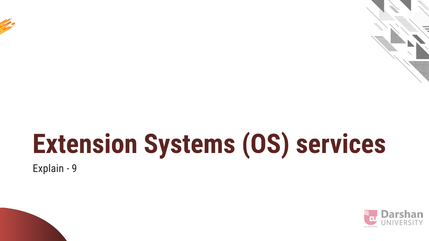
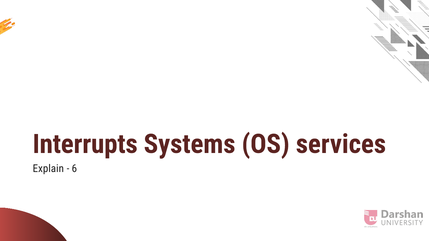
Extension: Extension -> Interrupts (85, 144)
9: 9 -> 6 (74, 169)
